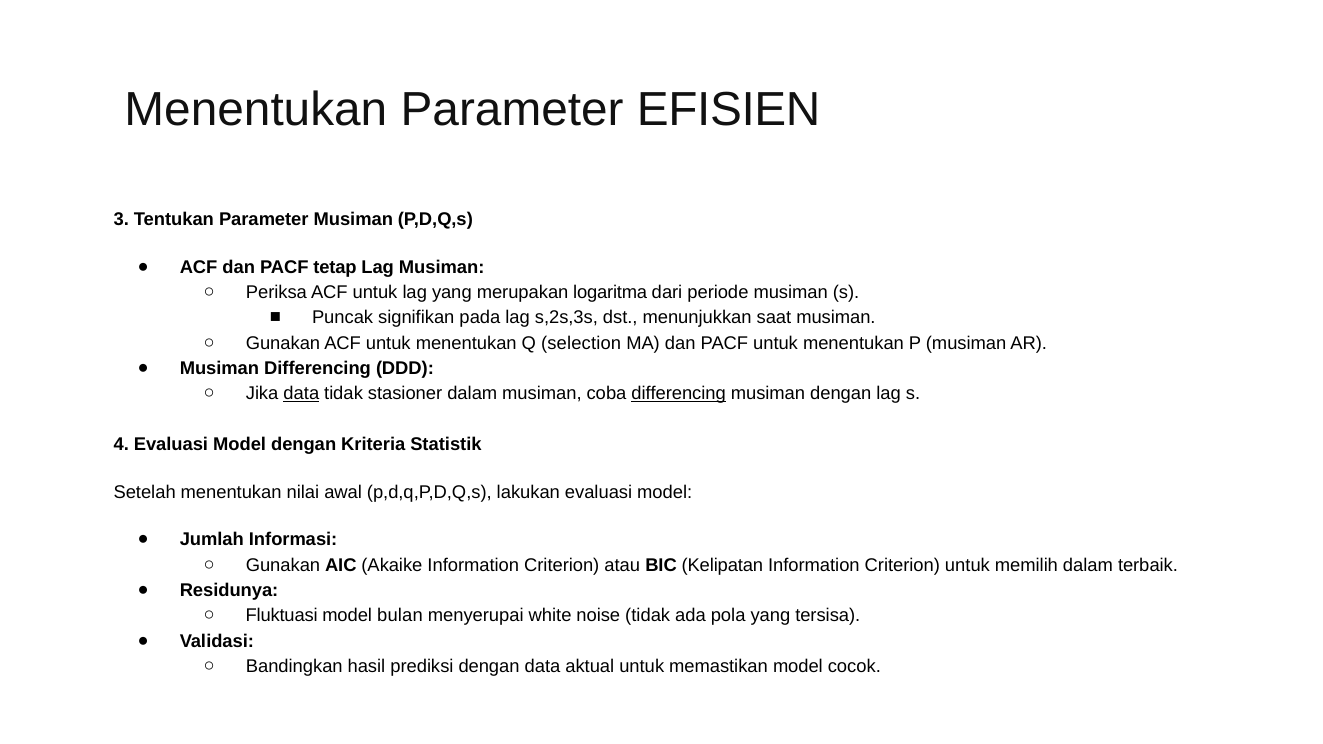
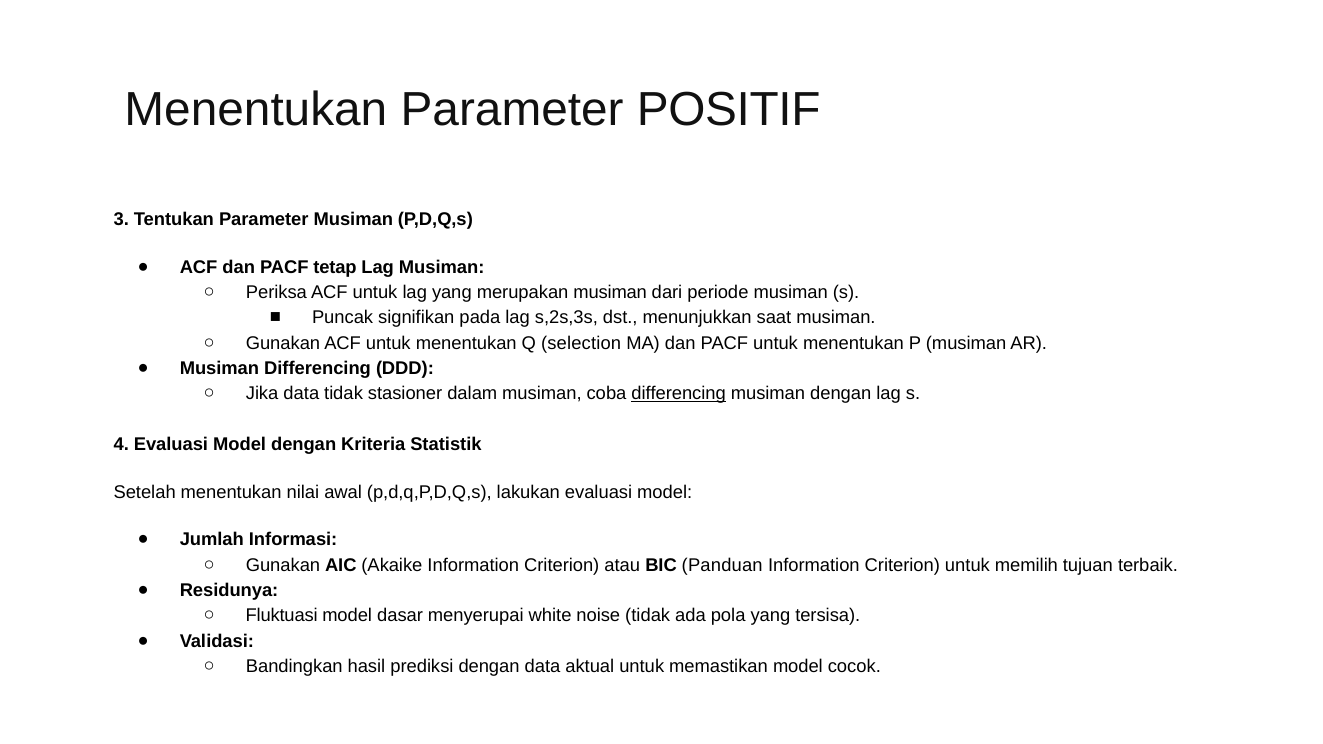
EFISIEN: EFISIEN -> POSITIF (729, 110)
merupakan logaritma: logaritma -> musiman (610, 292)
data underline: present -> none (301, 394)
Kelipatan: Kelipatan -> Panduan (722, 565)
memilih dalam: dalam -> tujuan (1088, 565)
bulan: bulan -> dasar (400, 616)
